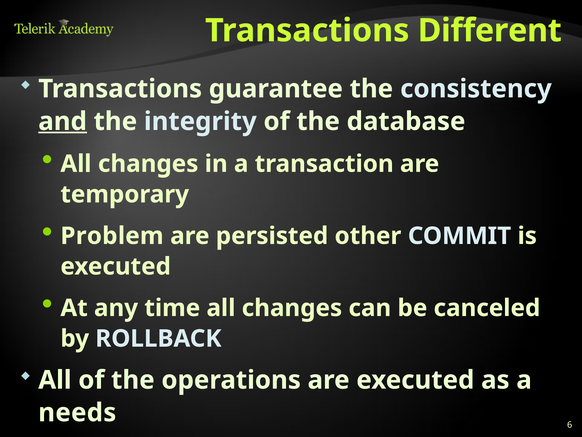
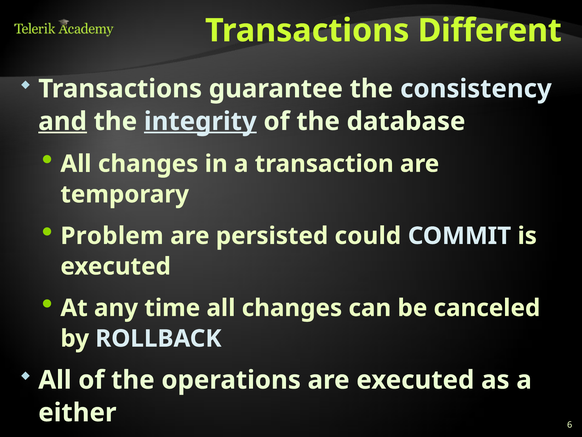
integrity underline: none -> present (200, 121)
other: other -> could (368, 236)
needs: needs -> either (77, 412)
